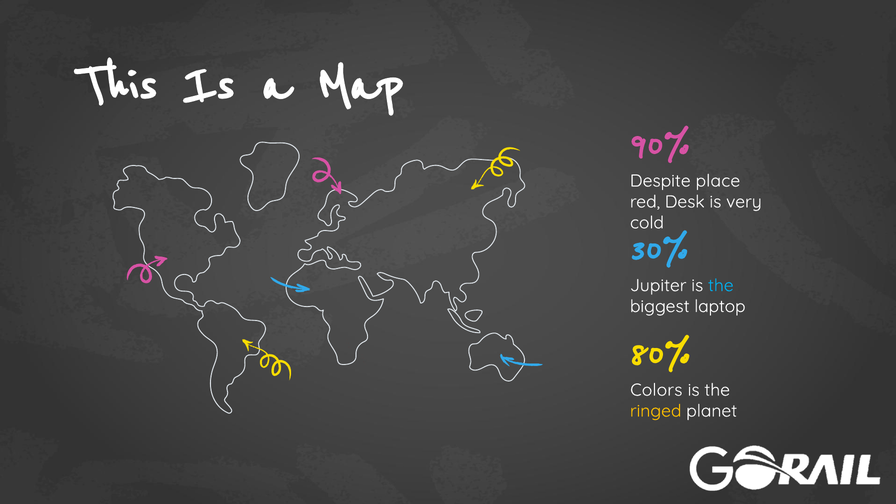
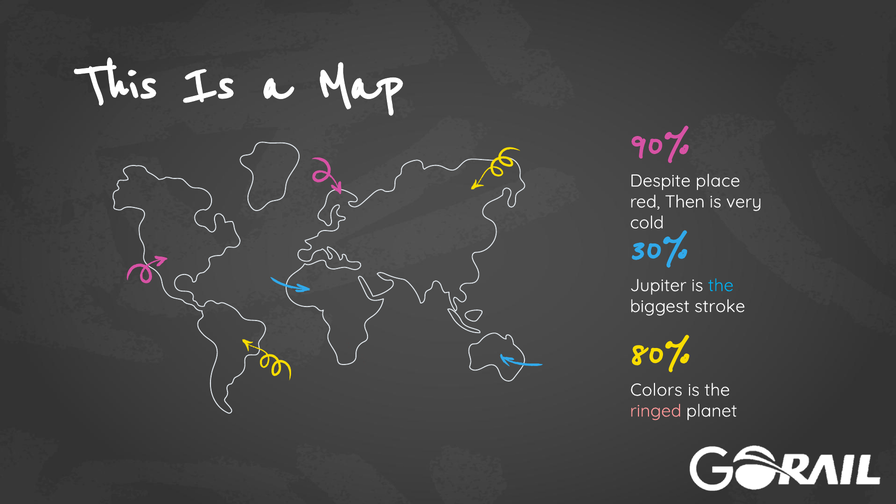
Desk: Desk -> Then (685, 202)
laptop: laptop -> stroke (720, 306)
ringed colour: yellow -> pink (656, 411)
